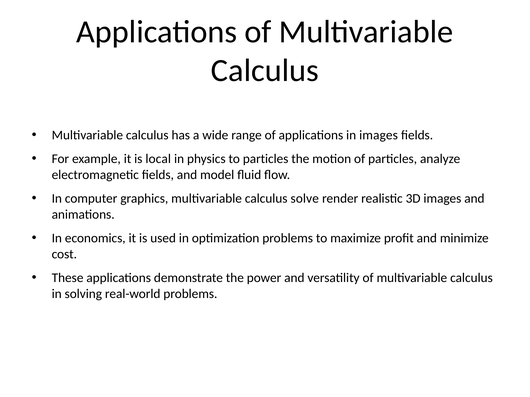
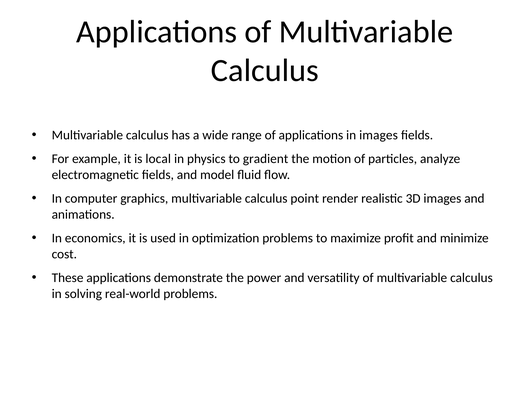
to particles: particles -> gradient (266, 159)
solve: solve -> point (305, 199)
